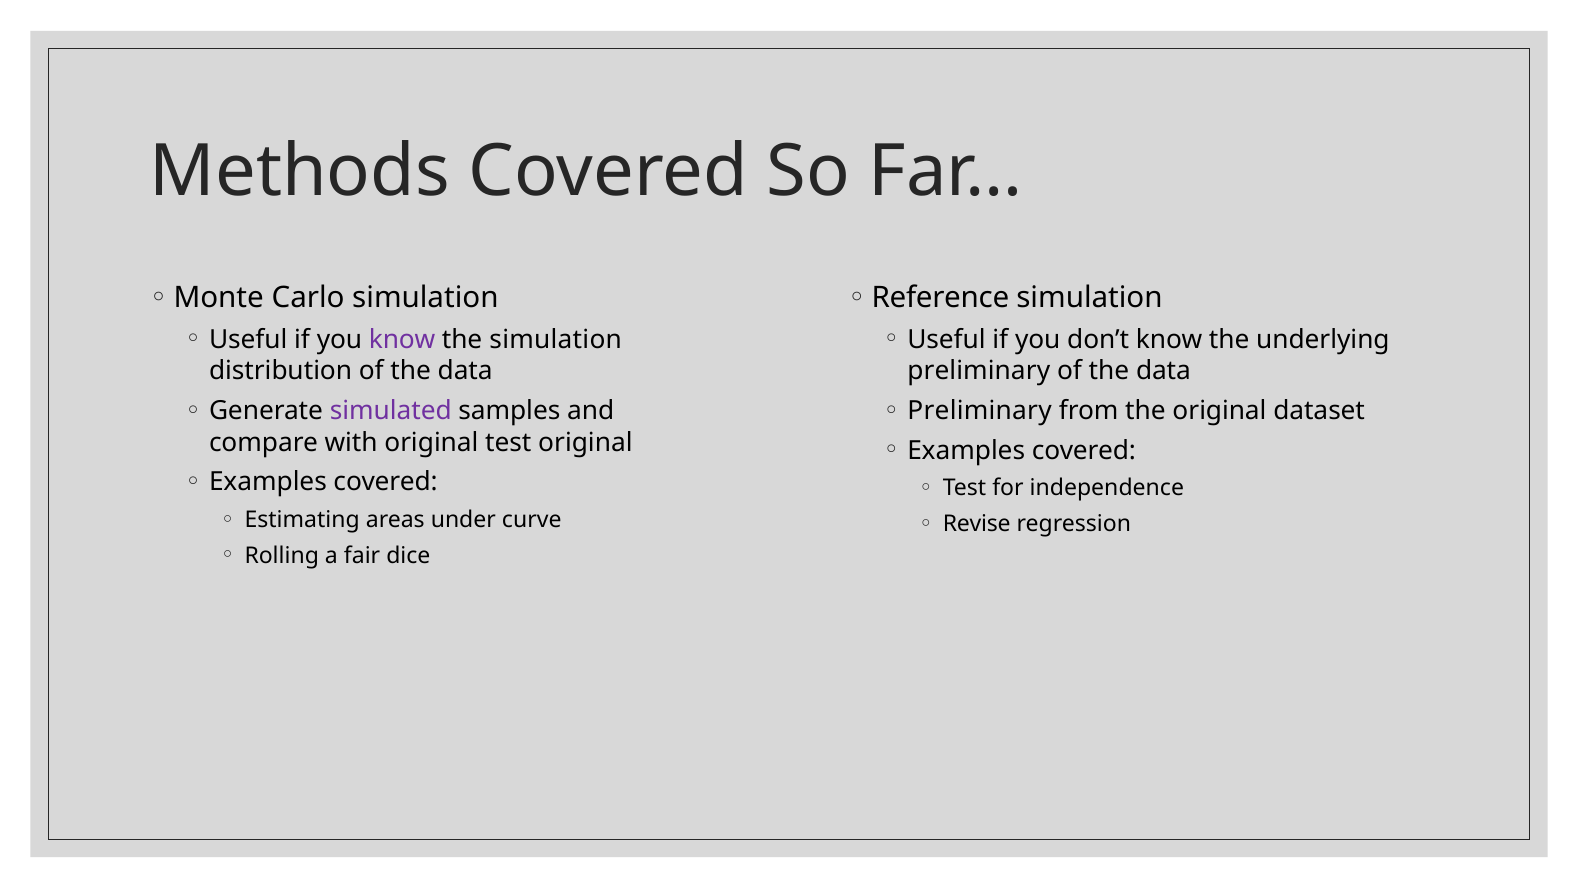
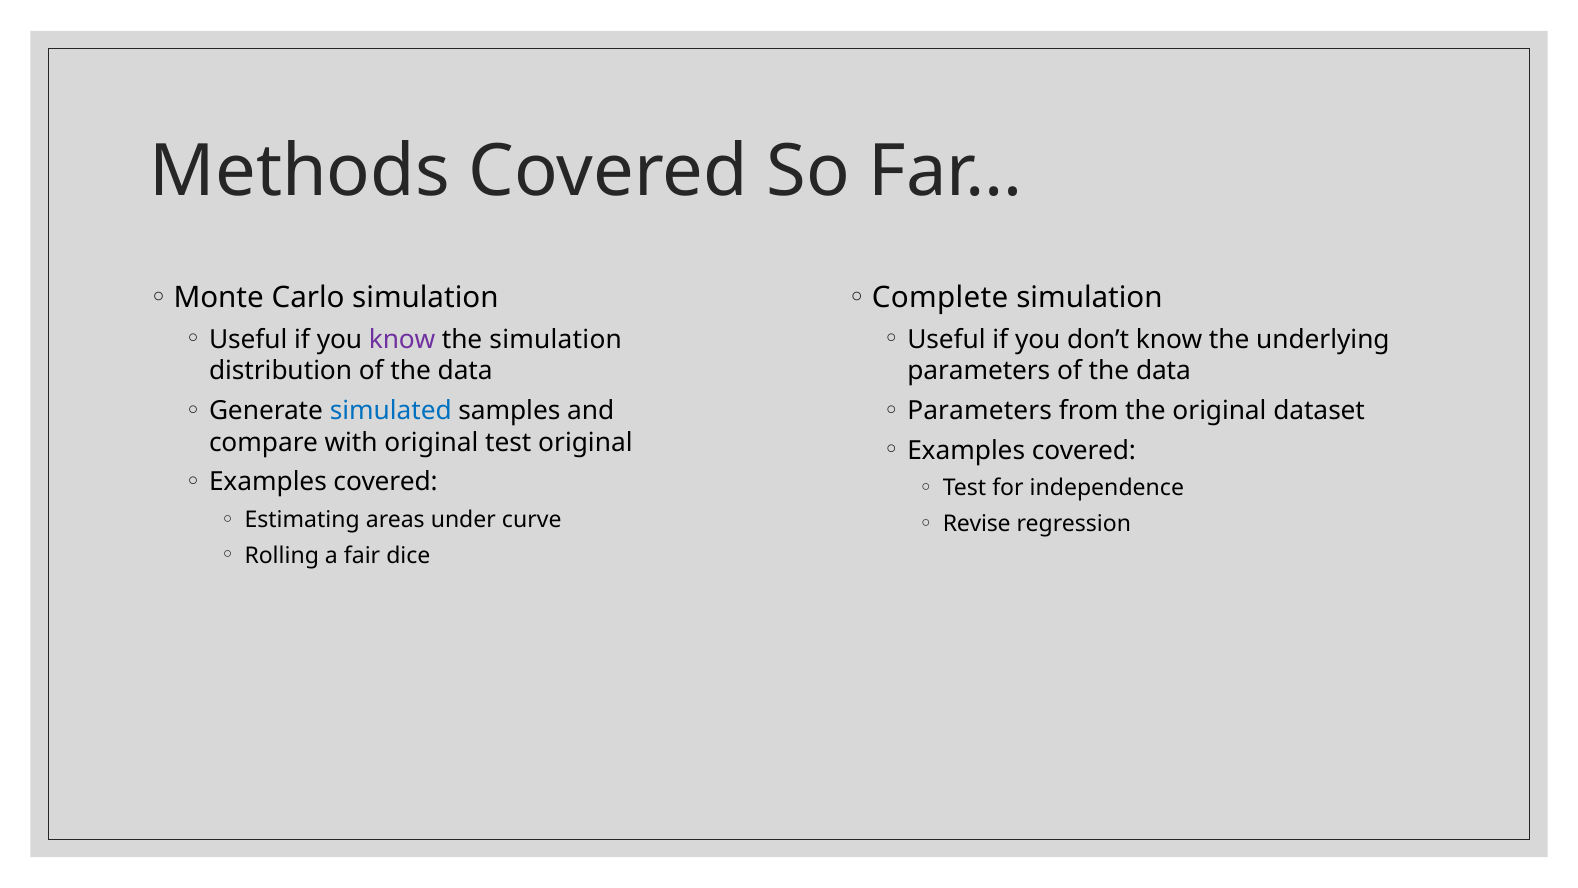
Reference: Reference -> Complete (940, 298)
preliminary: preliminary -> parameters (979, 371)
simulated colour: purple -> blue (391, 411)
Preliminary: Preliminary -> Parameters (980, 411)
